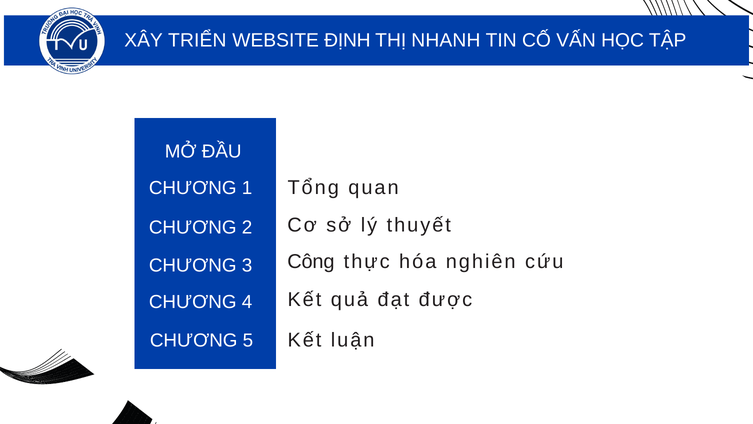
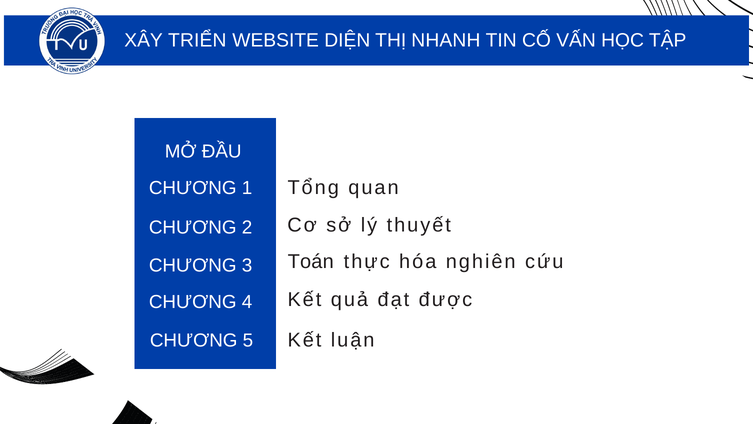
ĐỊNH: ĐỊNH -> DIỆN (347, 40)
Công: Công -> Toán (311, 261)
